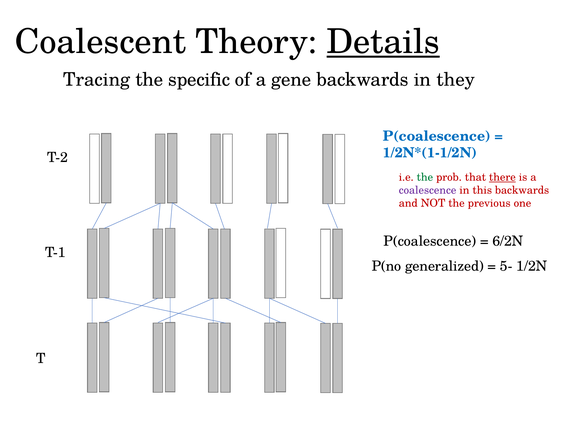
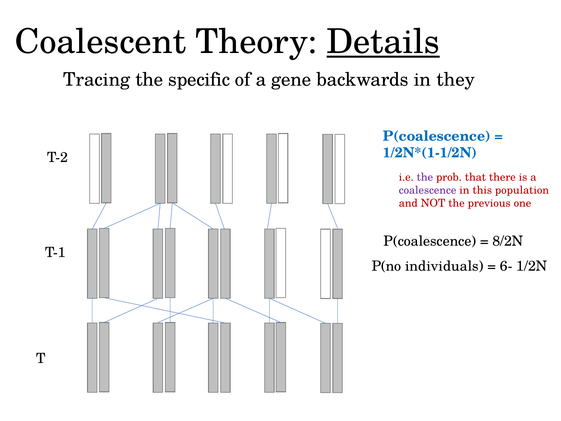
the colour: green -> purple (425, 177)
there underline: present -> none (502, 177)
this backwards: backwards -> population (522, 190)
6/2N: 6/2N -> 8/2N (508, 241)
generalized: generalized -> individuals (444, 266)
5-: 5- -> 6- (506, 266)
